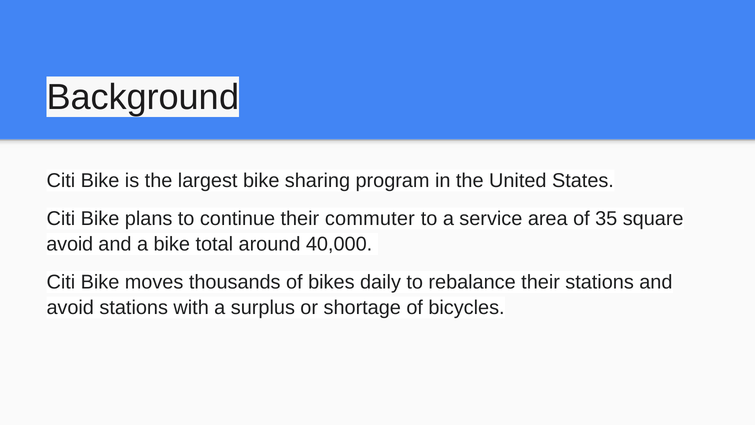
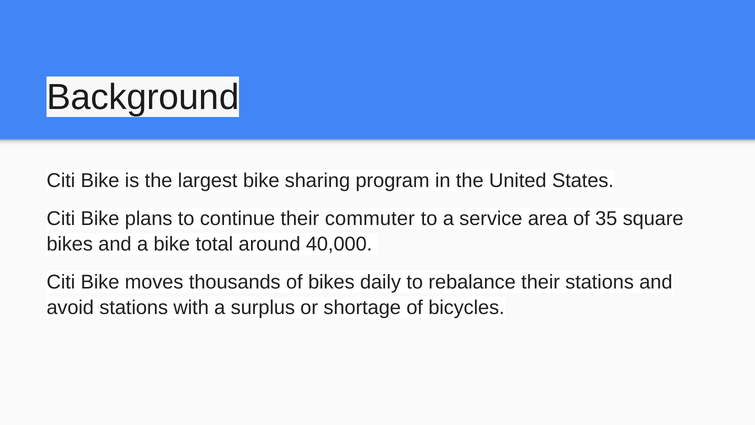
avoid: avoid -> bikes (70, 244)
